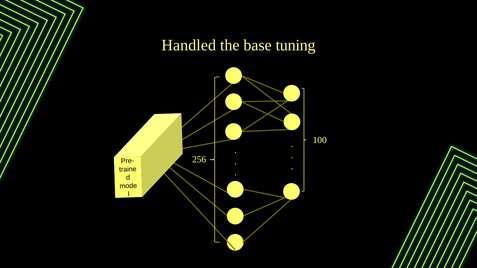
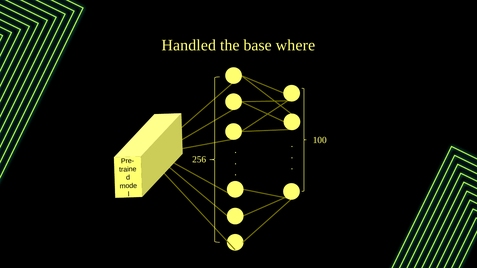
tuning: tuning -> where (295, 45)
